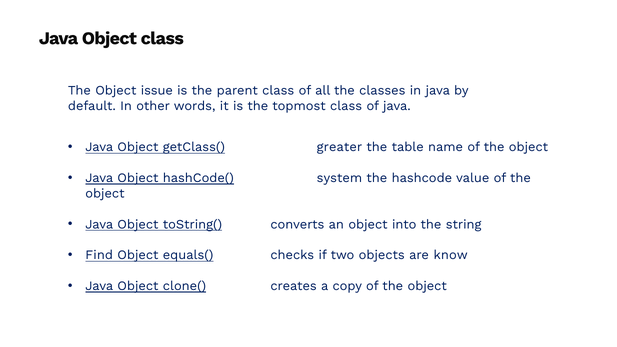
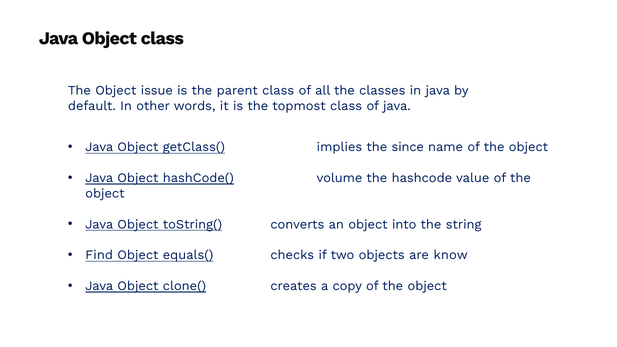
greater: greater -> implies (339, 147)
table: table -> since (408, 147)
system: system -> volume (340, 178)
